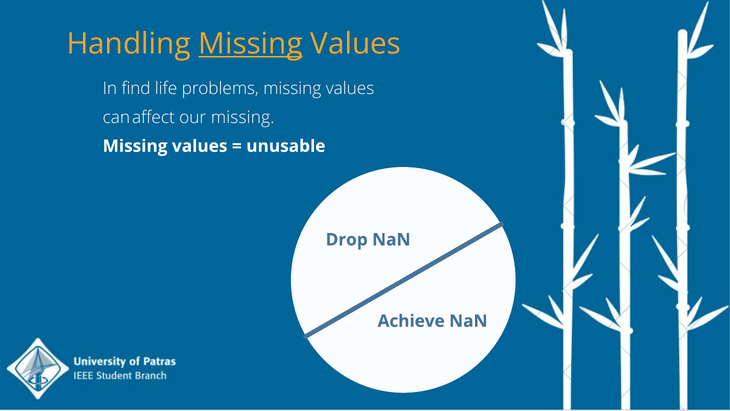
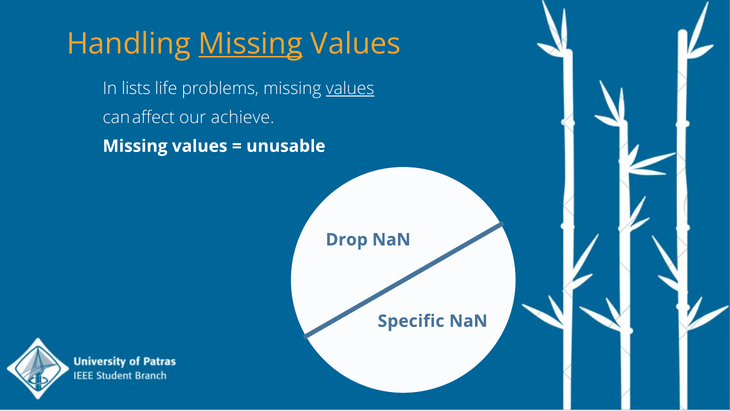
find: find -> lists (136, 89)
values underline: none -> present (350, 89)
our missing: missing -> achieve (243, 117)
Achieve: Achieve -> Specific (411, 321)
